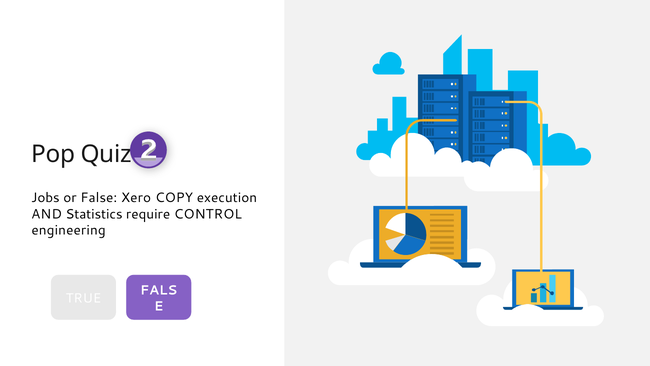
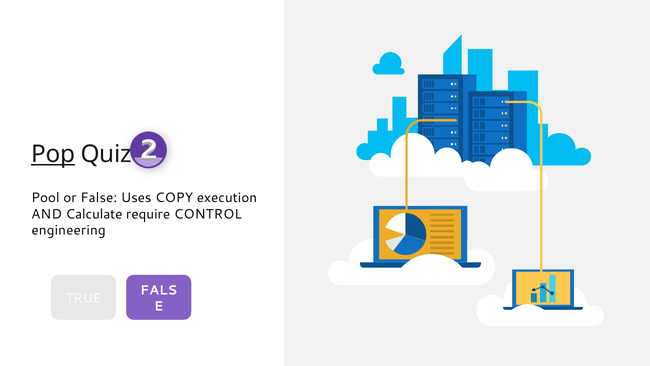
Pop underline: none -> present (53, 154)
Jobs: Jobs -> Pool (45, 198)
Xero: Xero -> Uses (136, 198)
Statistics: Statistics -> Calculate (94, 214)
